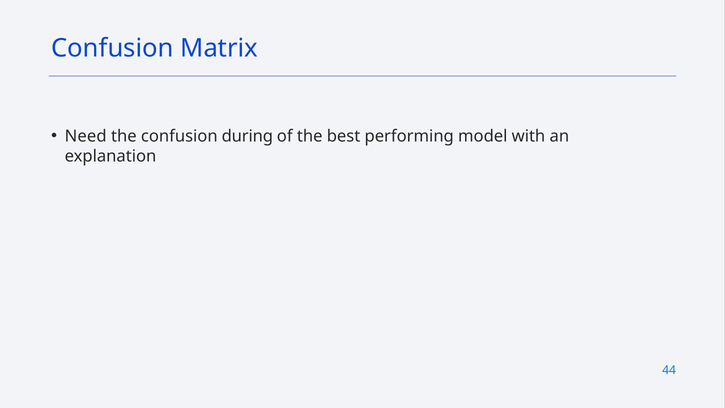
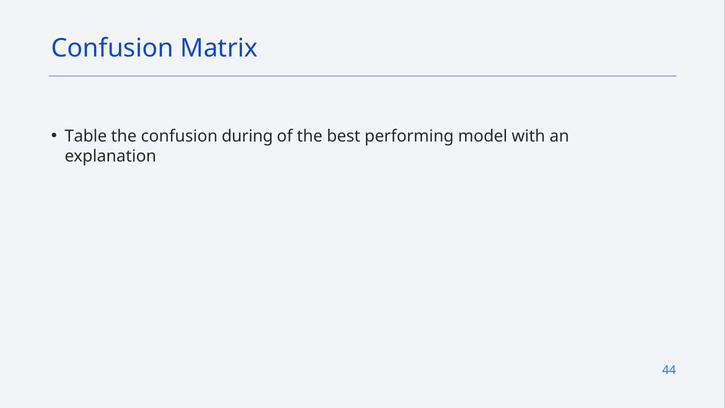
Need: Need -> Table (86, 136)
